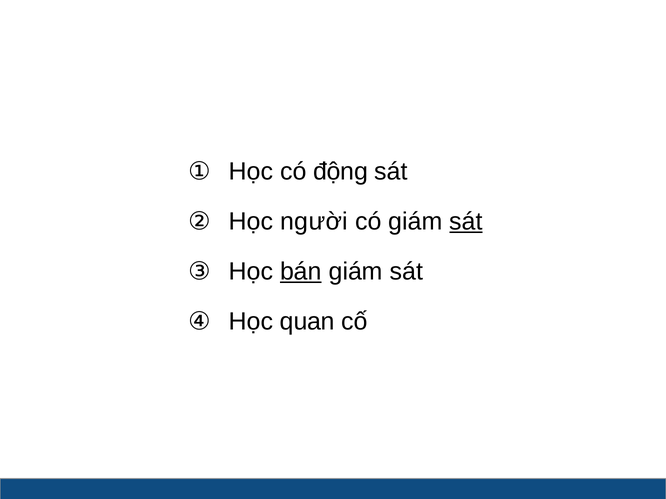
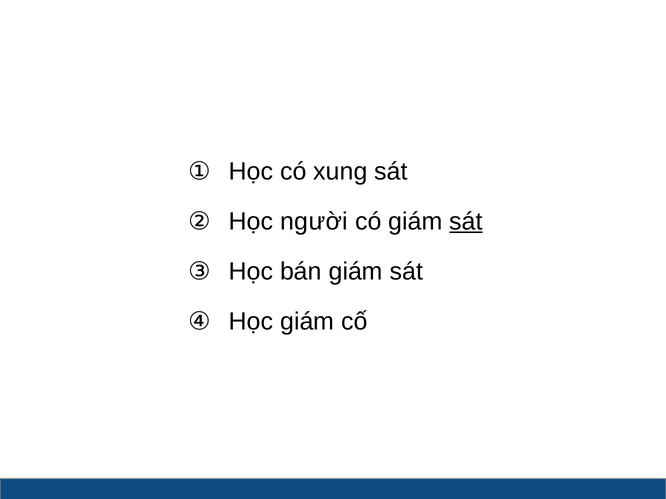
động: động -> xung (340, 172)
bán underline: present -> none (301, 272)
Học quan: quan -> giám (307, 322)
